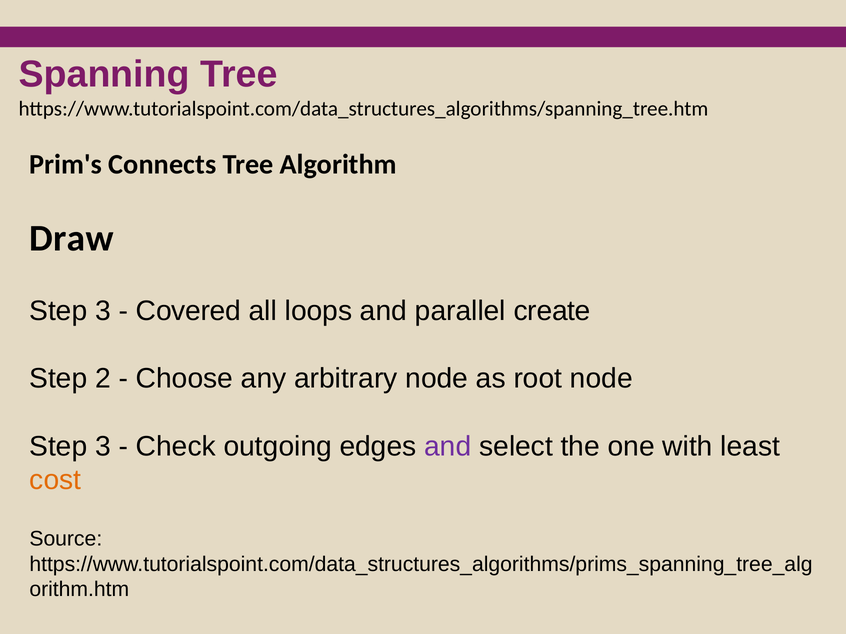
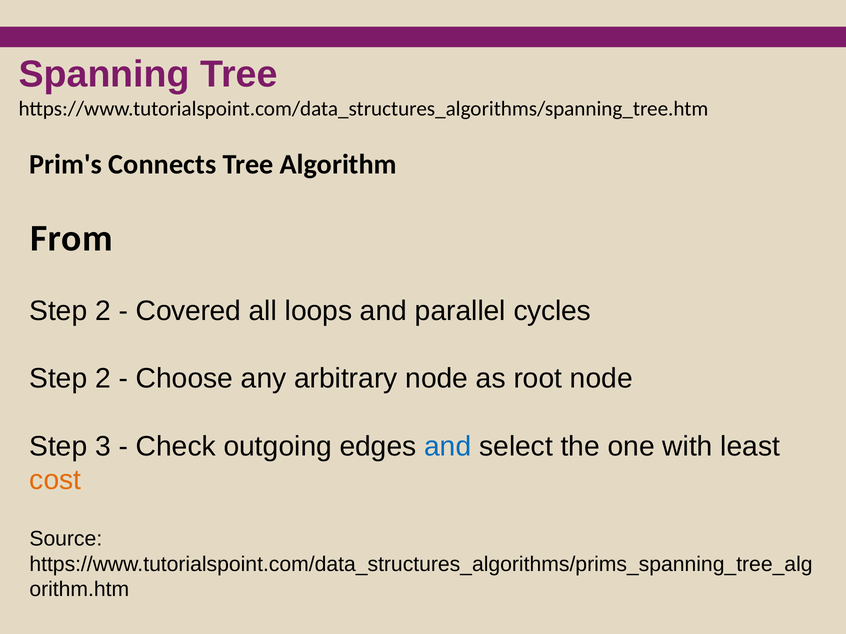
Draw: Draw -> From (71, 239)
3: 3 -> 2 (103, 311)
create: create -> cycles (552, 311)
and colour: purple -> blue (448, 447)
